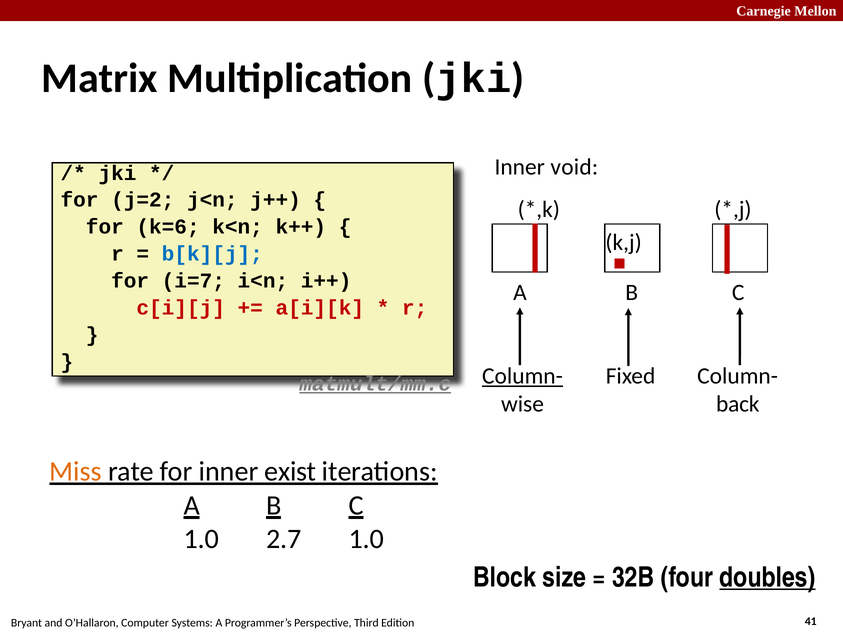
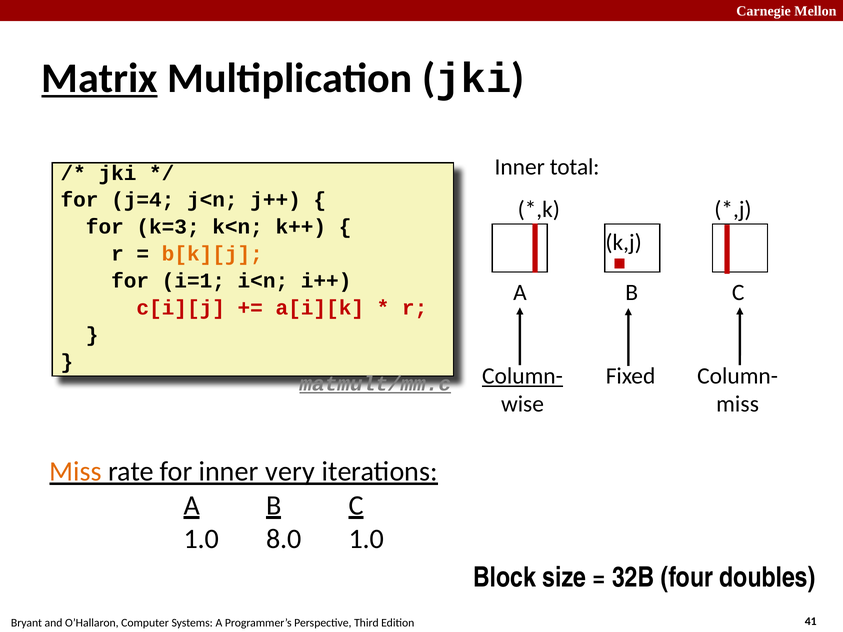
Matrix underline: none -> present (100, 78)
void: void -> total (575, 167)
j=2: j=2 -> j=4 (143, 200)
k=6: k=6 -> k=3 (168, 227)
b[k][j colour: blue -> orange (212, 254)
i=7: i=7 -> i=1 (193, 281)
back: back -> miss (738, 404)
exist: exist -> very (290, 472)
2.7: 2.7 -> 8.0 (284, 539)
doubles underline: present -> none (767, 578)
